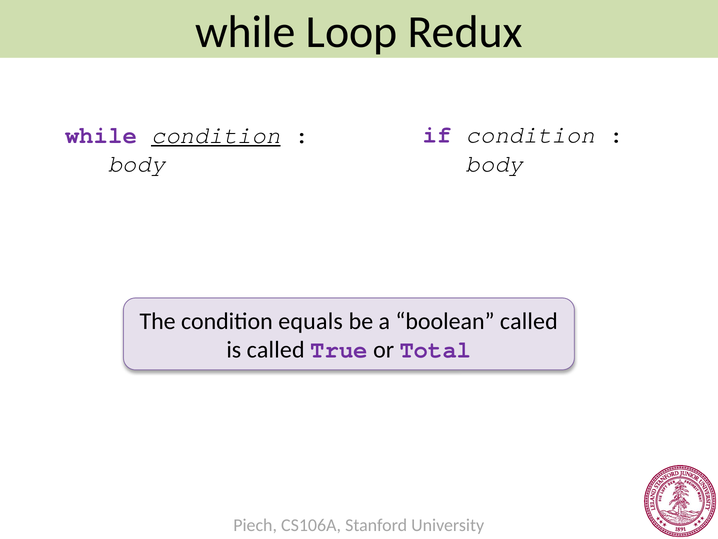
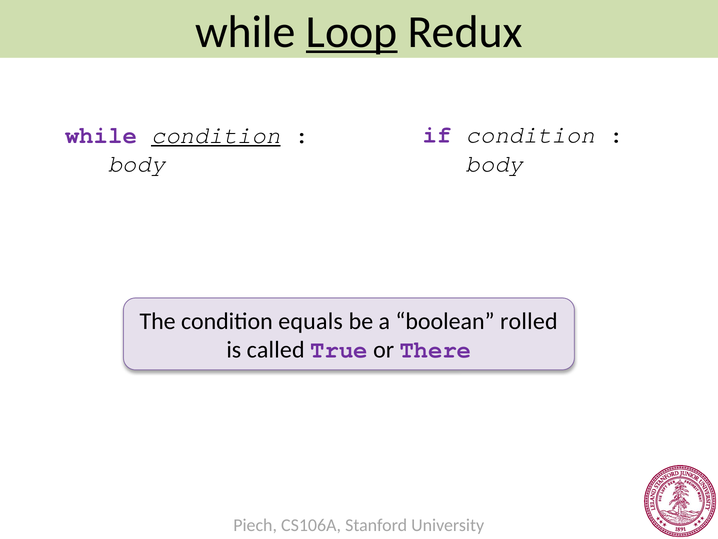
Loop underline: none -> present (352, 32)
boolean called: called -> rolled (529, 321)
Total: Total -> There (435, 350)
